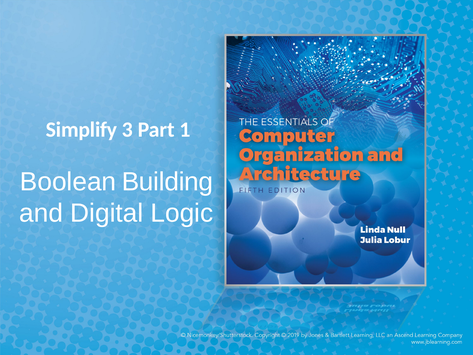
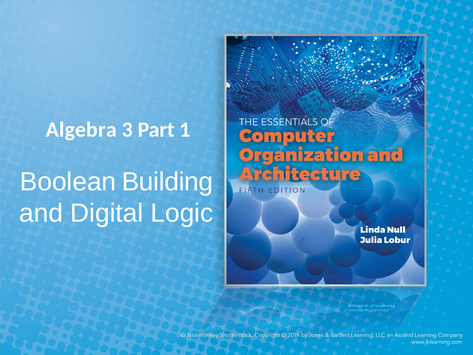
Simplify: Simplify -> Algebra (81, 130)
